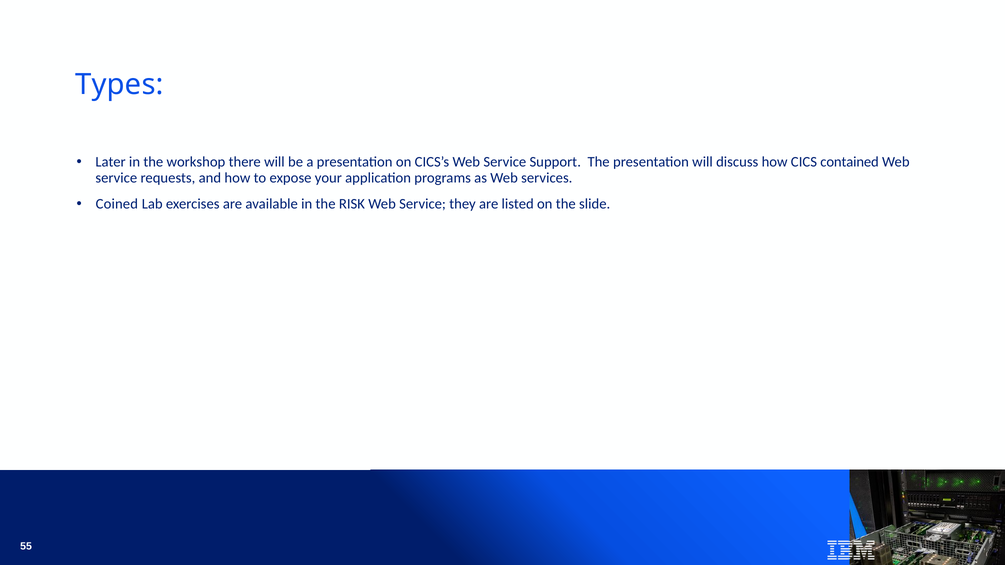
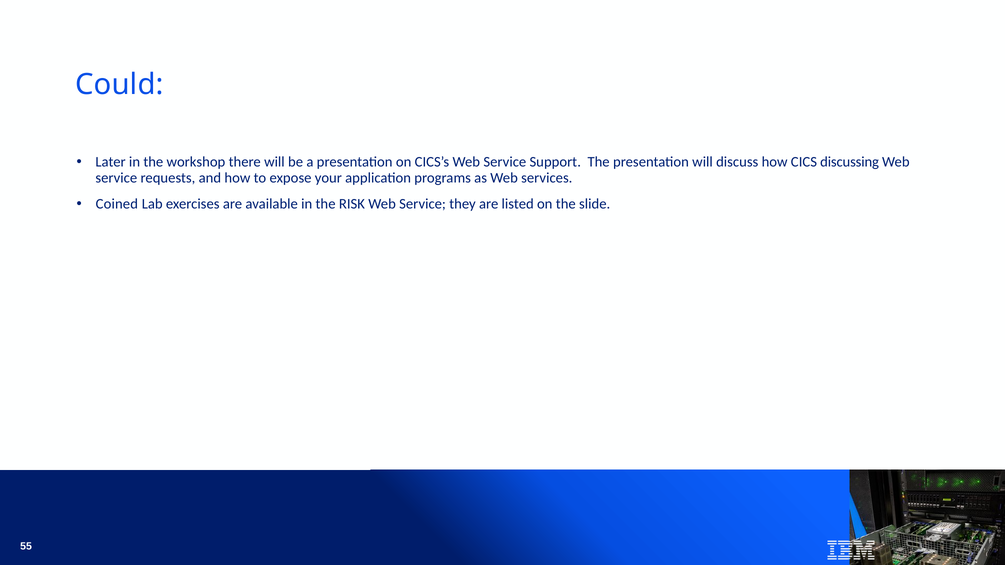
Types: Types -> Could (119, 85)
contained: contained -> discussing (850, 162)
